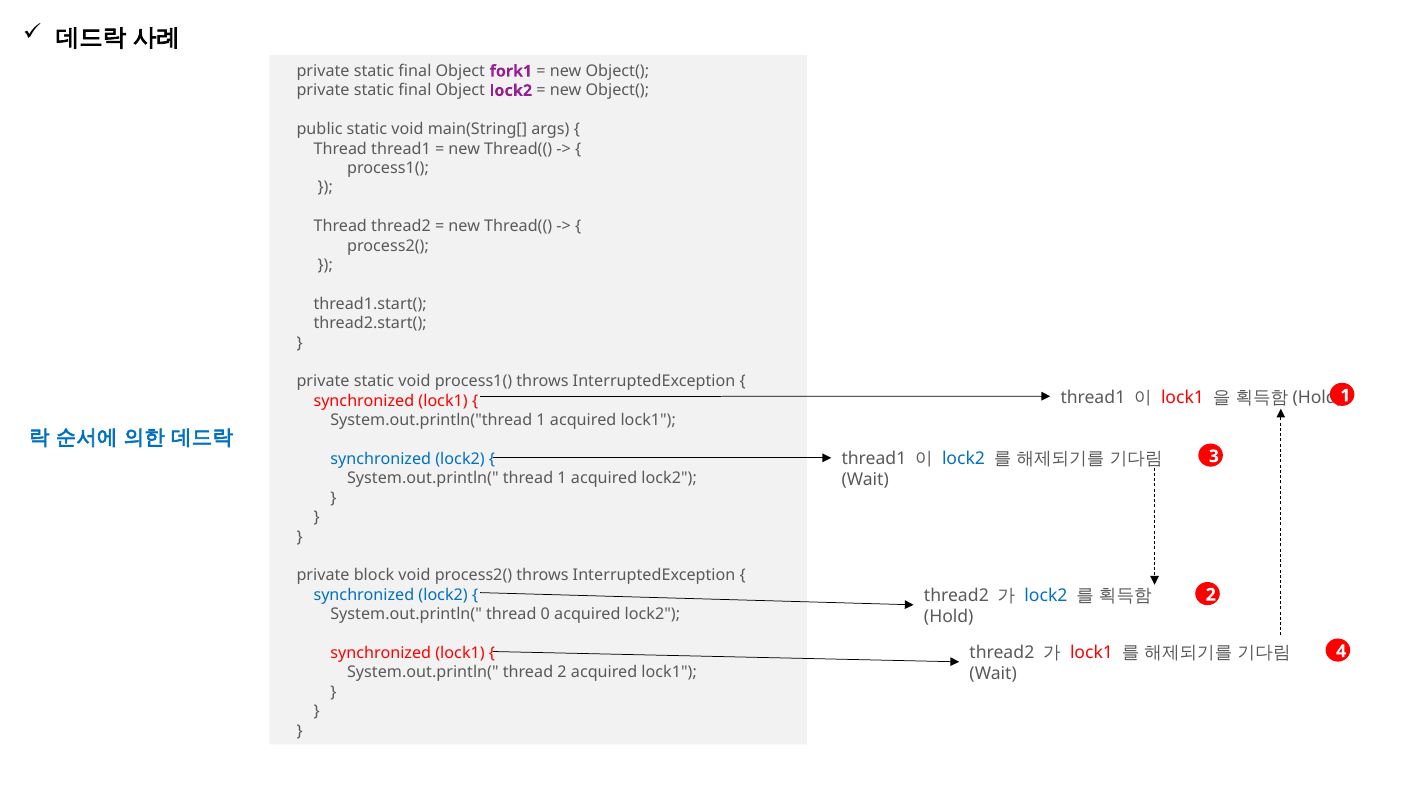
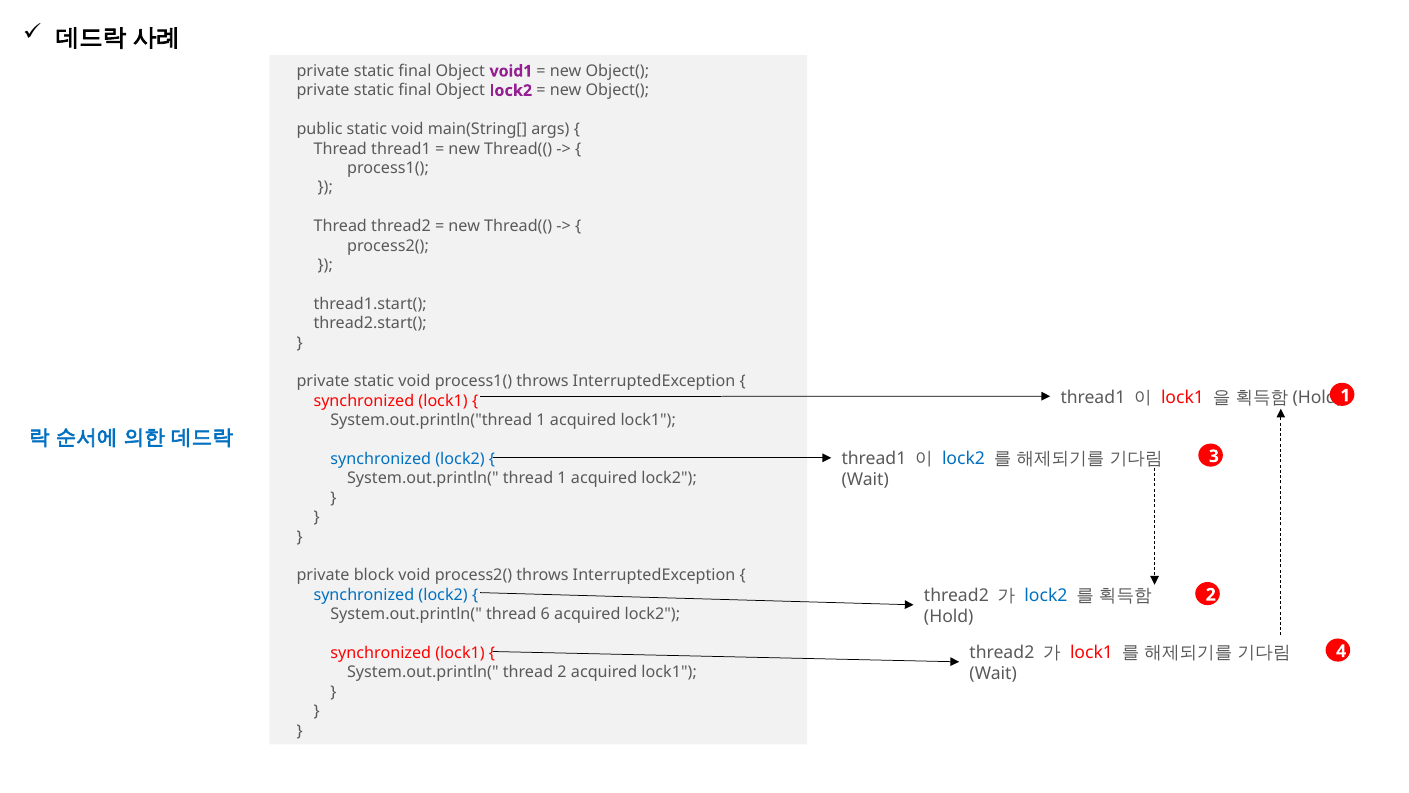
fork1: fork1 -> void1 (511, 71)
0: 0 -> 6 (545, 614)
